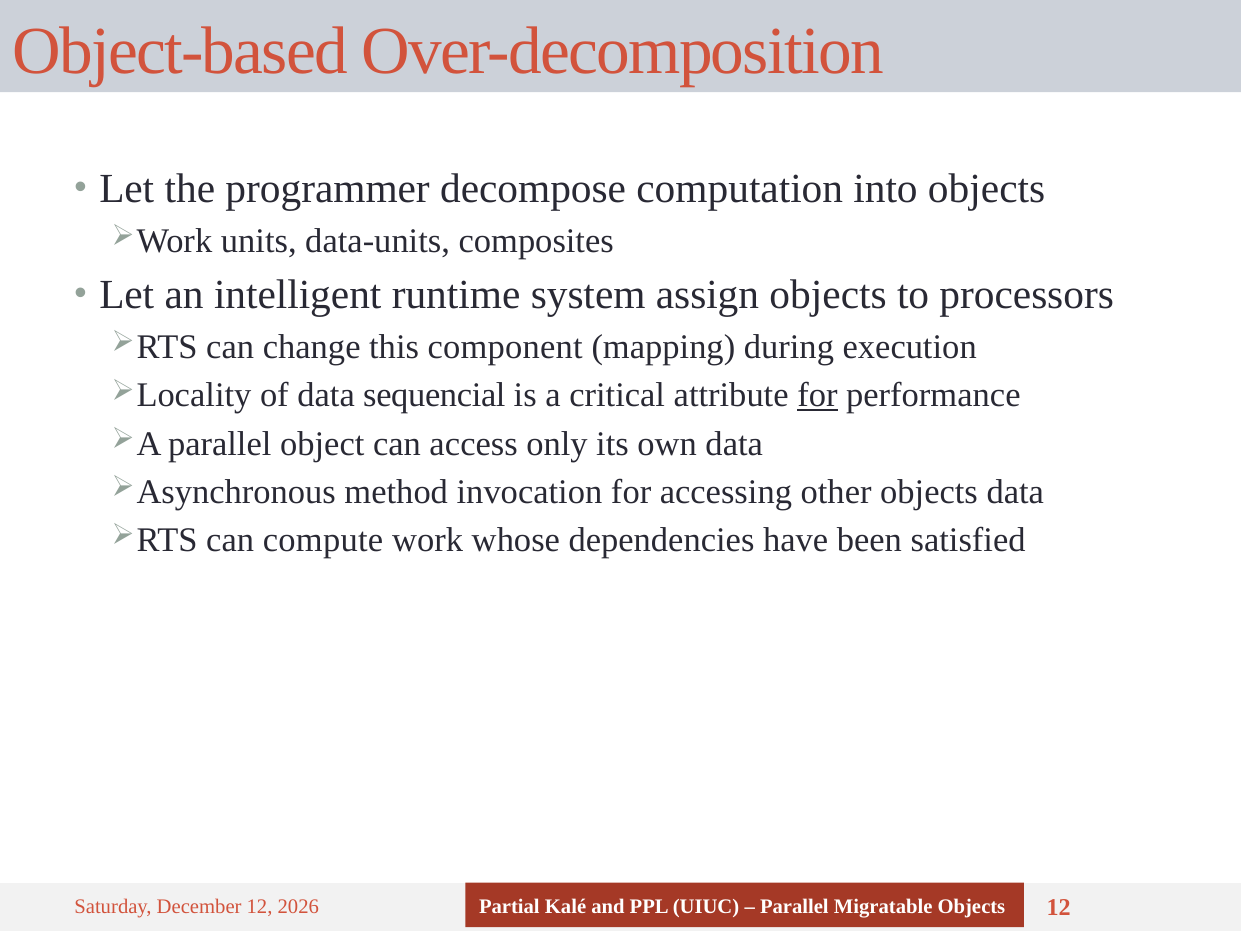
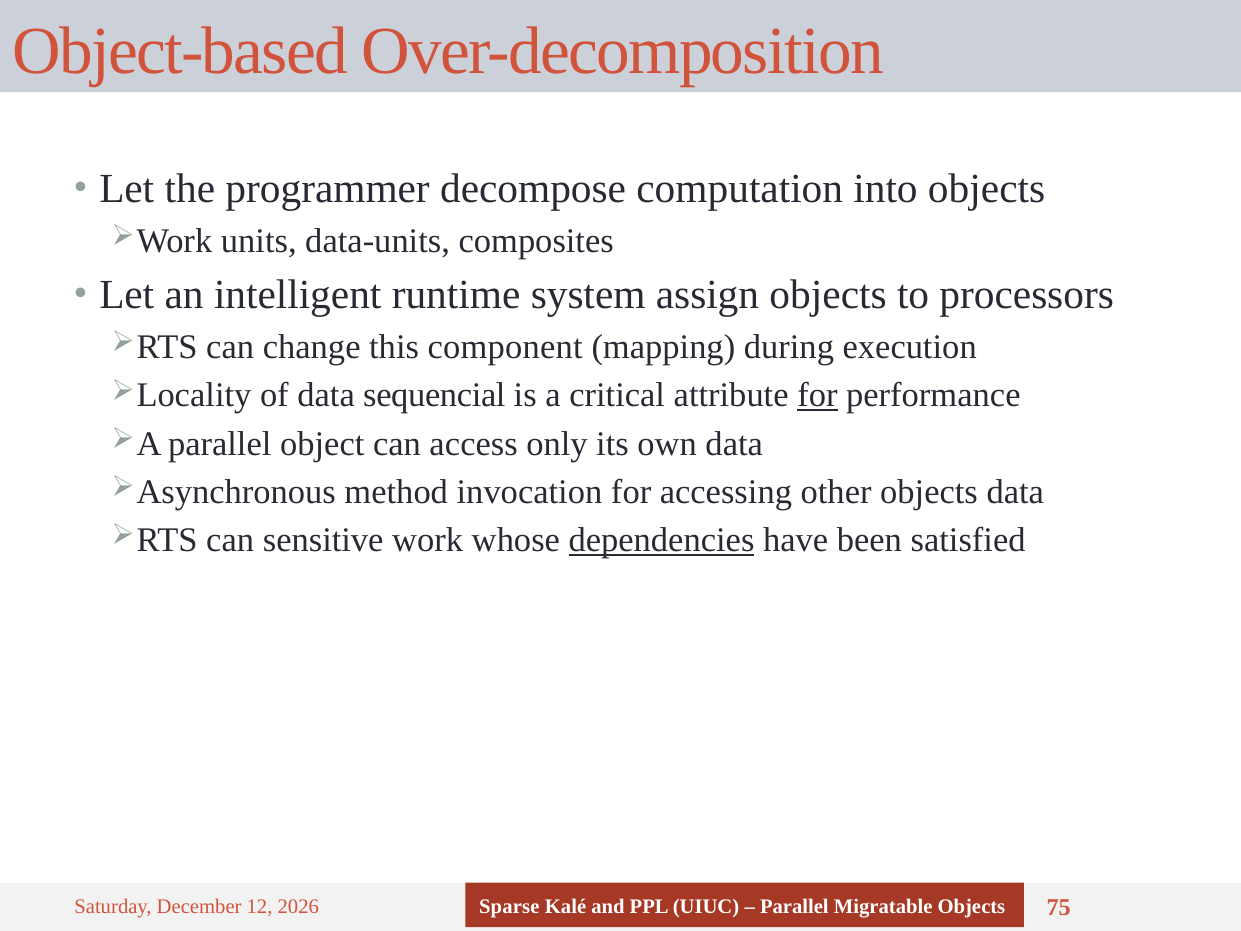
compute: compute -> sensitive (323, 540)
dependencies underline: none -> present (661, 540)
Partial: Partial -> Sparse (509, 906)
12: 12 -> 75 (1059, 907)
